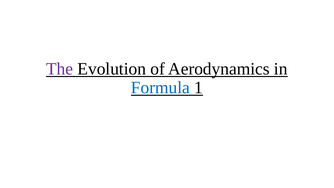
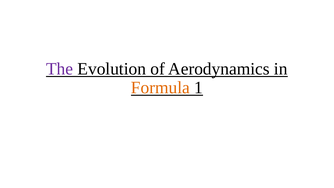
Formula colour: blue -> orange (160, 88)
